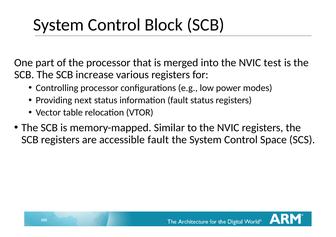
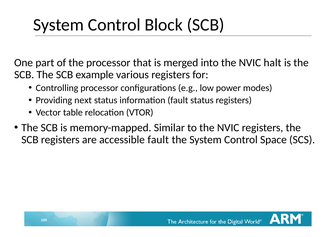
test: test -> halt (272, 63)
increase: increase -> example (95, 75)
